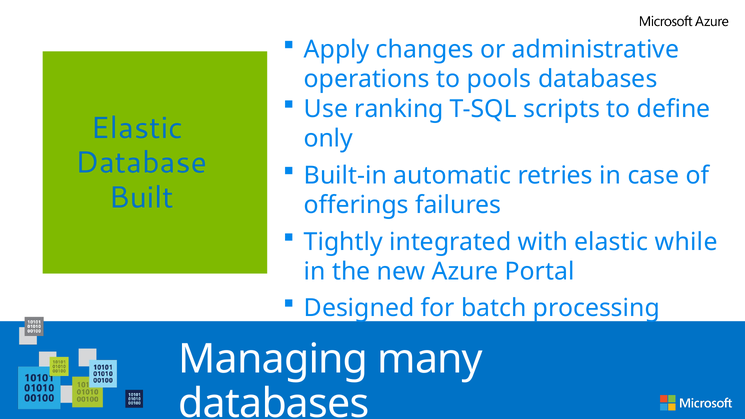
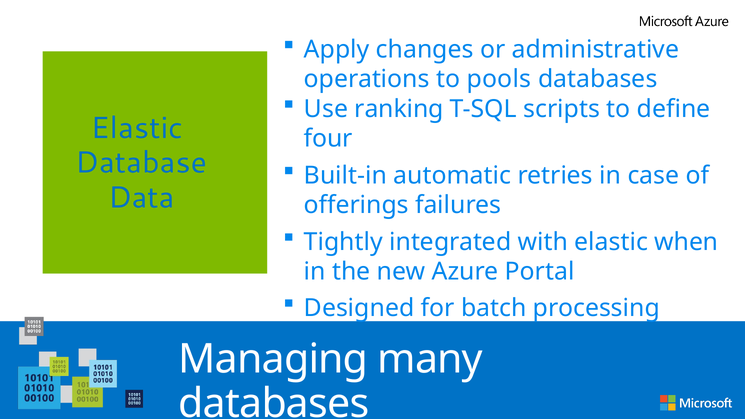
only: only -> four (328, 139)
Built: Built -> Data (141, 198)
while: while -> when (686, 242)
